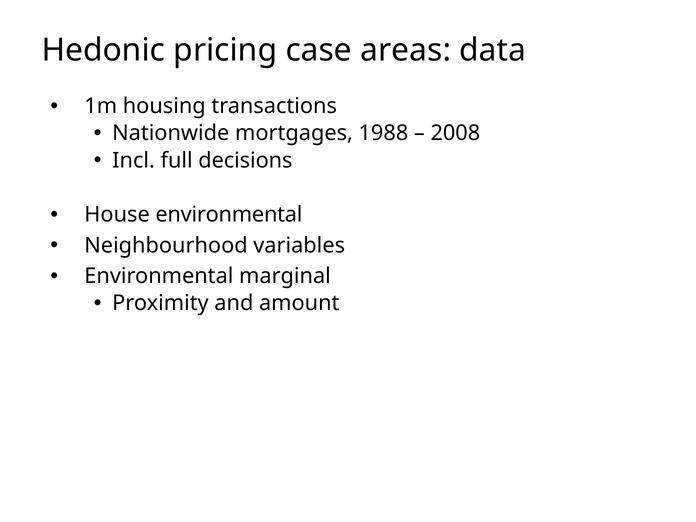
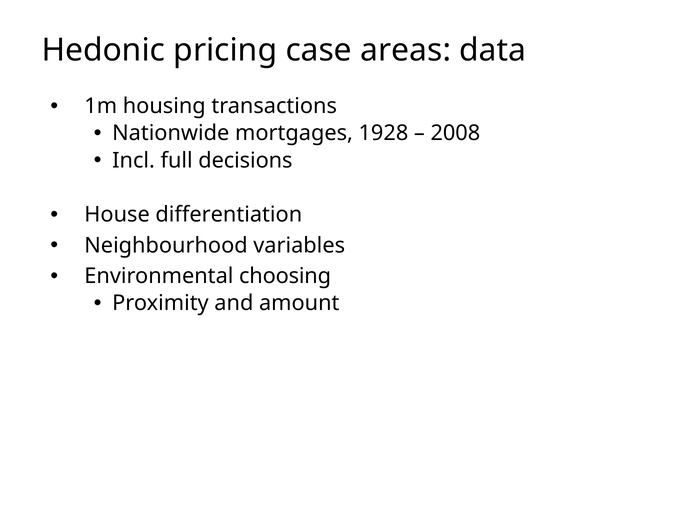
1988: 1988 -> 1928 (383, 133)
House environmental: environmental -> differentiation (229, 215)
marginal: marginal -> choosing (285, 276)
